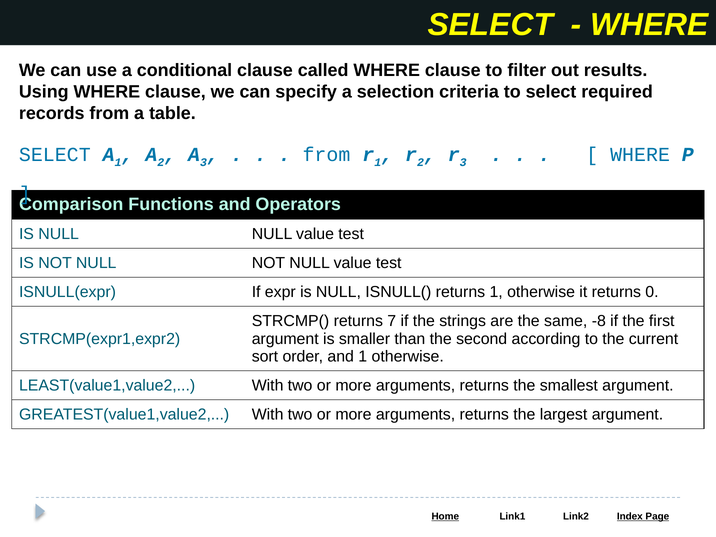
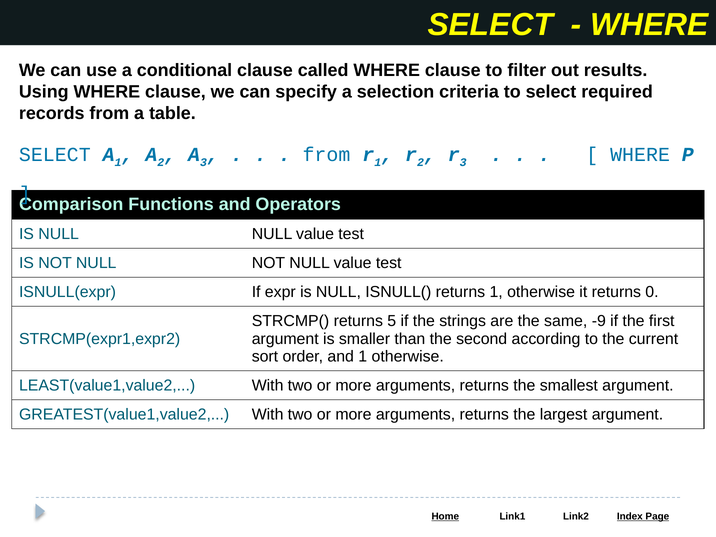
7: 7 -> 5 (392, 321)
-8: -8 -> -9 (599, 321)
